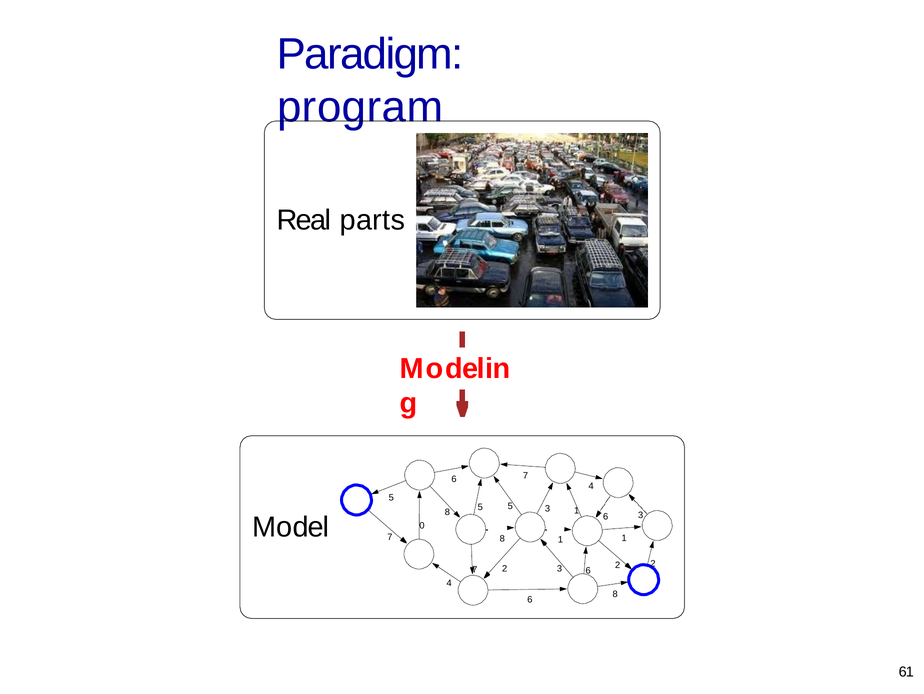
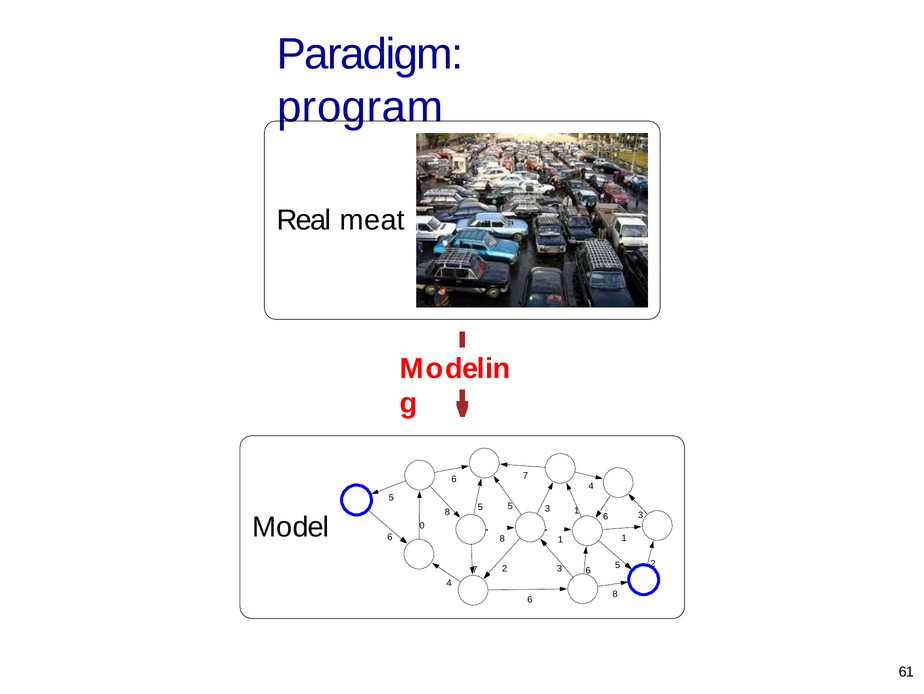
parts: parts -> meat (372, 220)
Model 7: 7 -> 6 (390, 537)
3 2: 2 -> 5 (618, 565)
